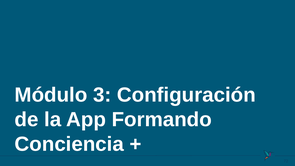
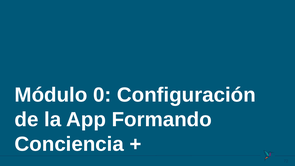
3: 3 -> 0 (102, 95)
